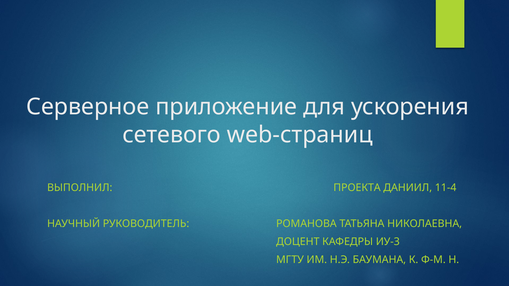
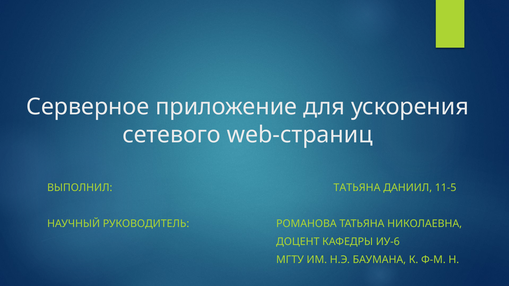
ВЫПОЛНИЛ ПРОЕКТА: ПРОЕКТА -> ТАТЬЯНА (357, 188)
11-4: 11-4 -> 11-5 (446, 188)
ИУ-3: ИУ-3 -> ИУ-6 (388, 242)
